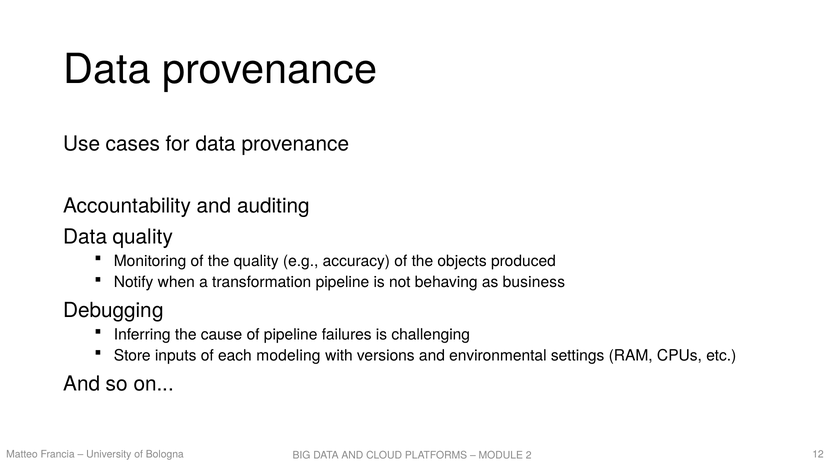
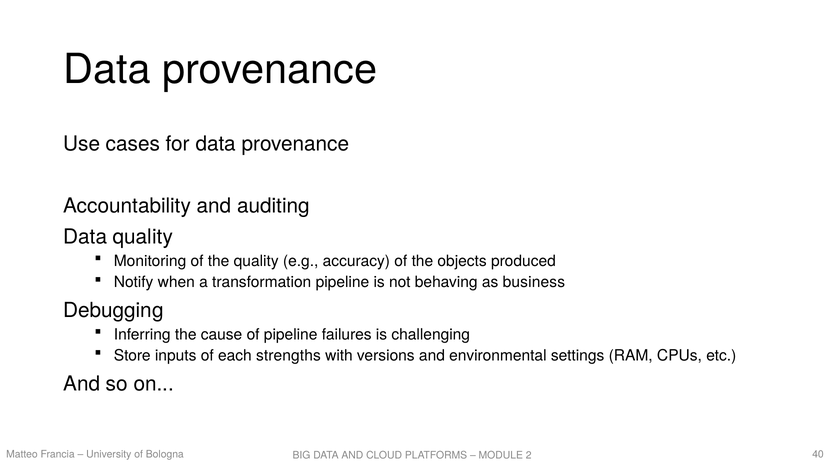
modeling: modeling -> strengths (288, 355)
12: 12 -> 40 (818, 454)
